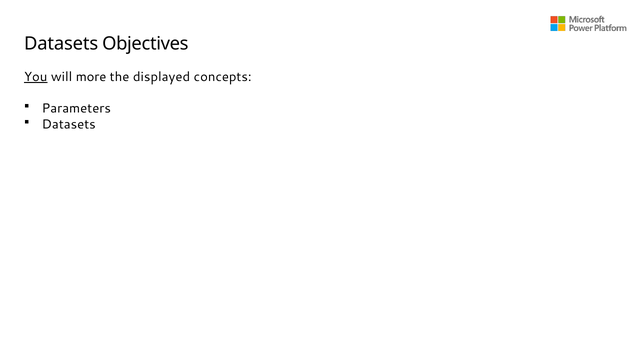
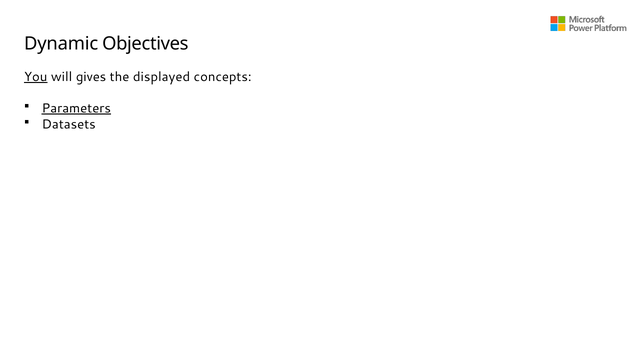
Datasets: Datasets -> Dynamic (61, 44)
more: more -> gives (91, 77)
Parameters underline: none -> present (76, 108)
